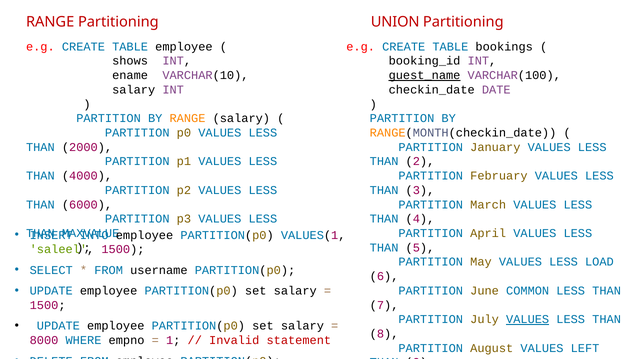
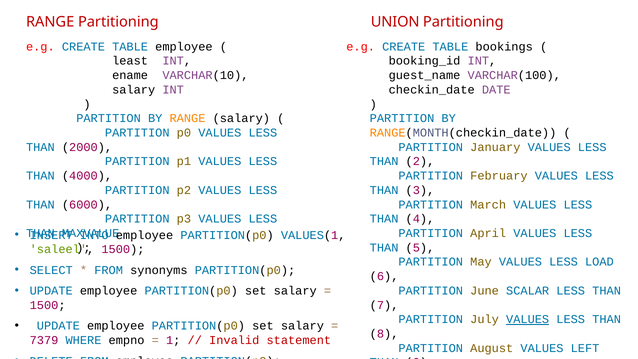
shows: shows -> least (130, 61)
guest_name underline: present -> none (425, 75)
username: username -> synonyms (159, 270)
COMMON: COMMON -> SCALAR (528, 291)
8000: 8000 -> 7379 (44, 340)
